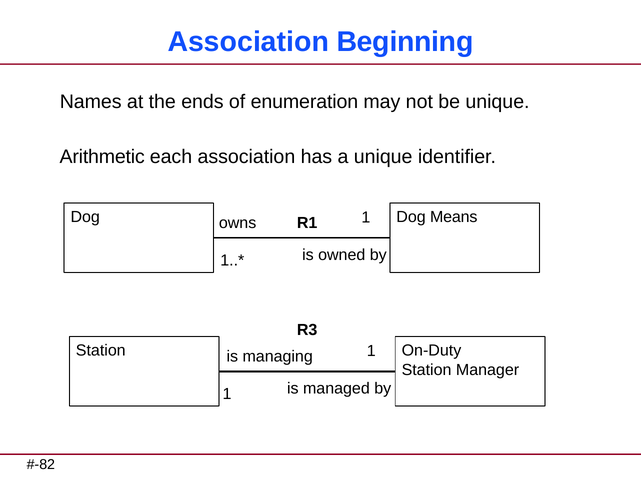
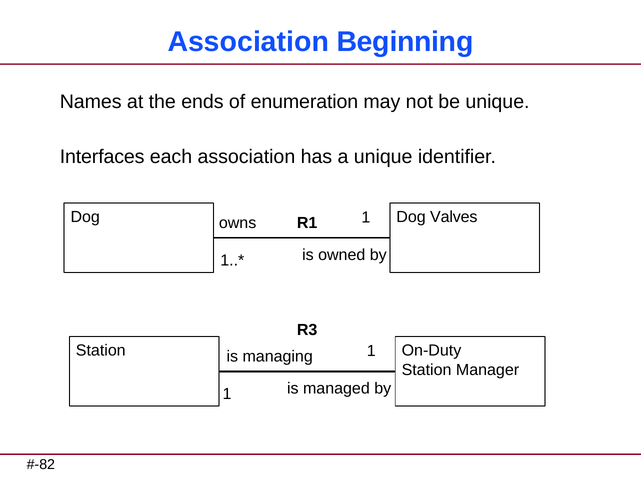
Arithmetic: Arithmetic -> Interfaces (102, 157)
Means: Means -> Valves (454, 217)
